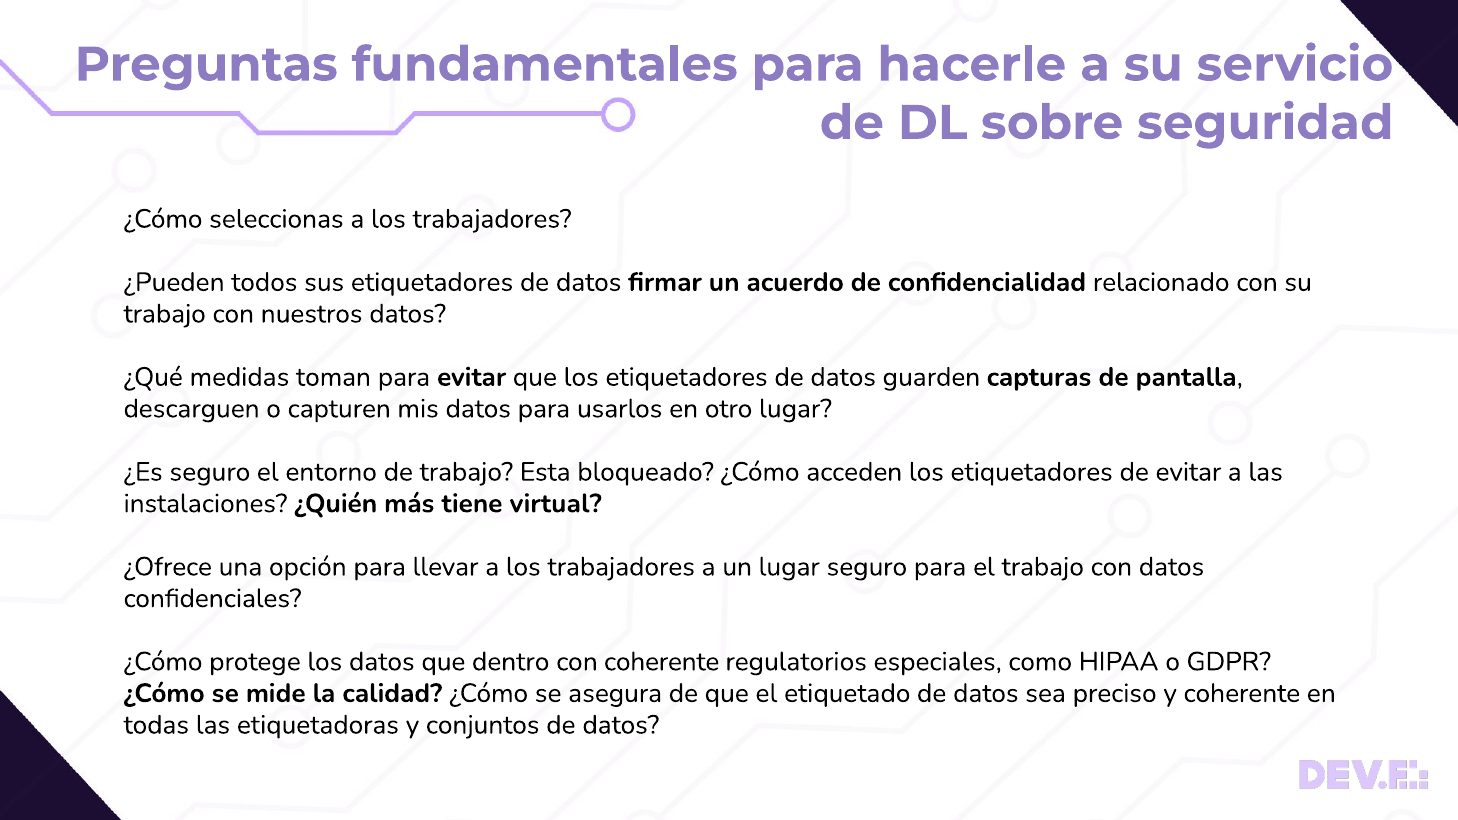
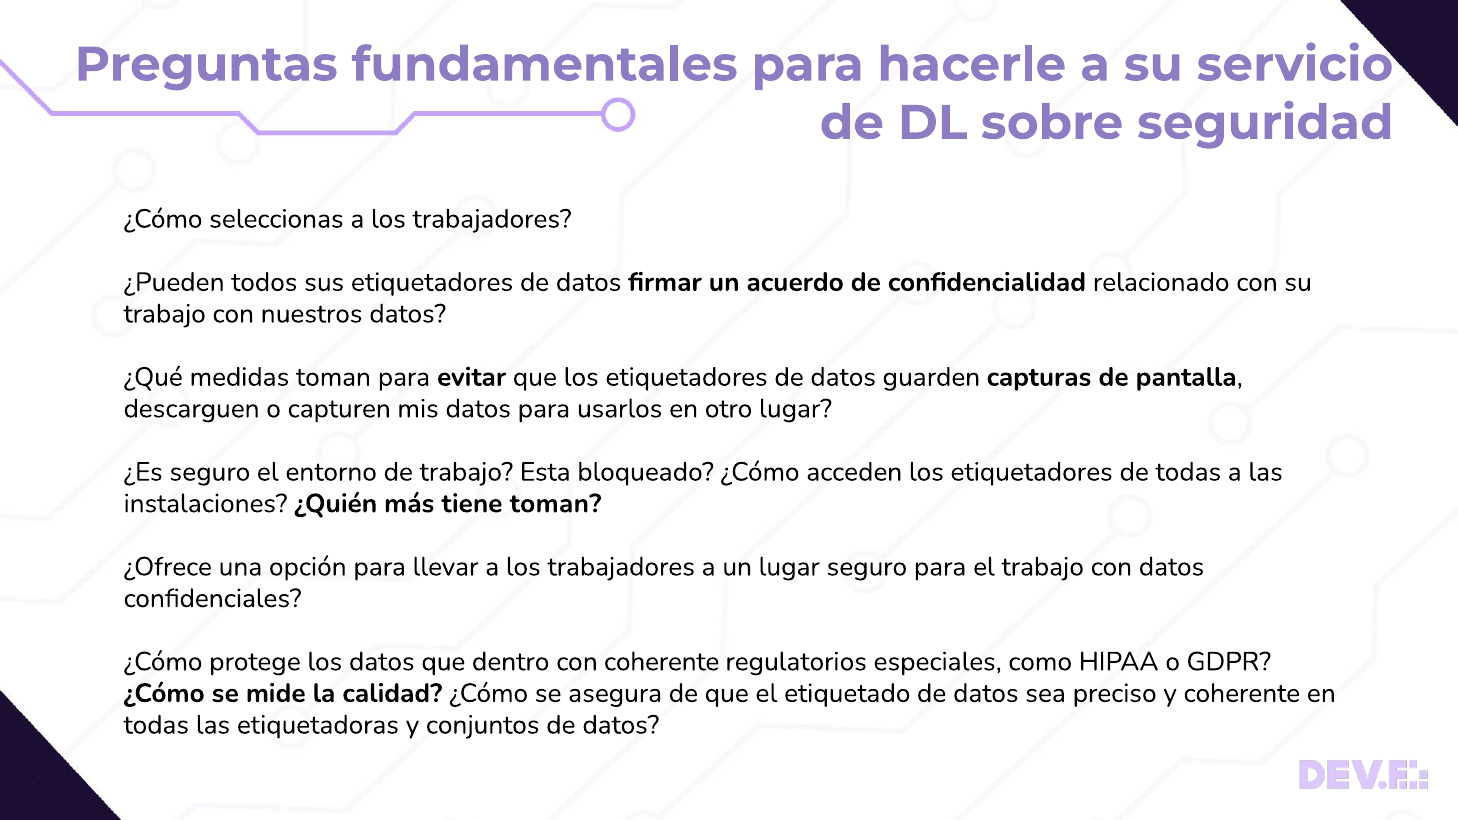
de evitar: evitar -> todas (1188, 472)
tiene virtual: virtual -> toman (556, 504)
